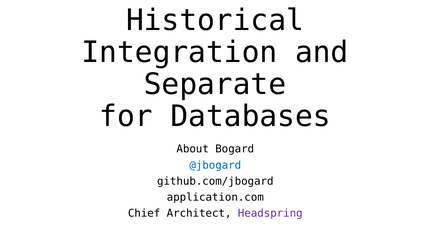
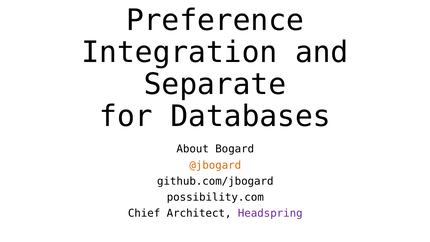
Historical: Historical -> Preference (215, 20)
@jbogard colour: blue -> orange (215, 165)
application.com: application.com -> possibility.com (215, 197)
